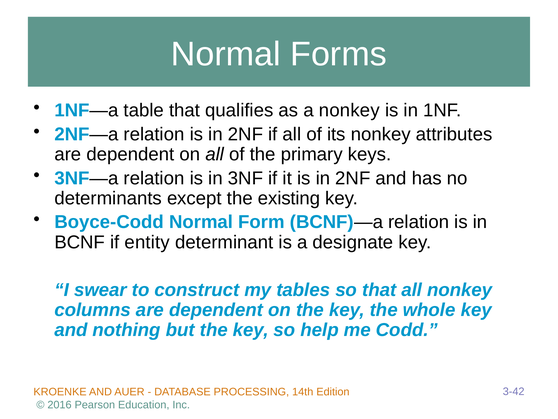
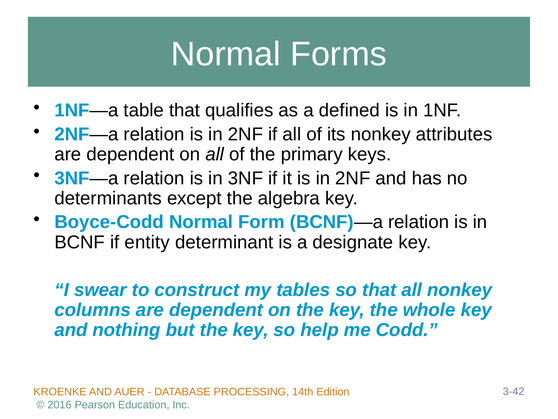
a nonkey: nonkey -> defined (349, 110)
existing: existing -> algebra (289, 198)
